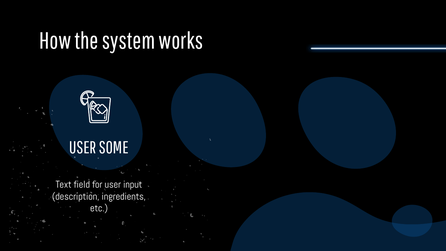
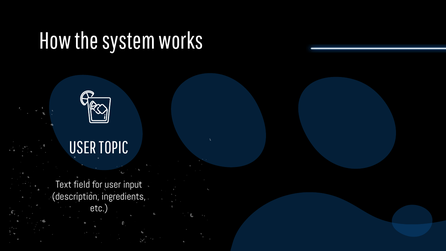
SOME: SOME -> TOPIC (114, 148)
